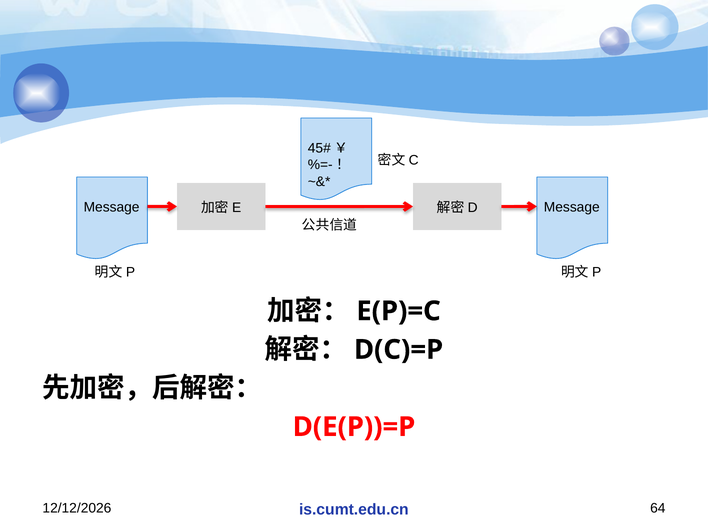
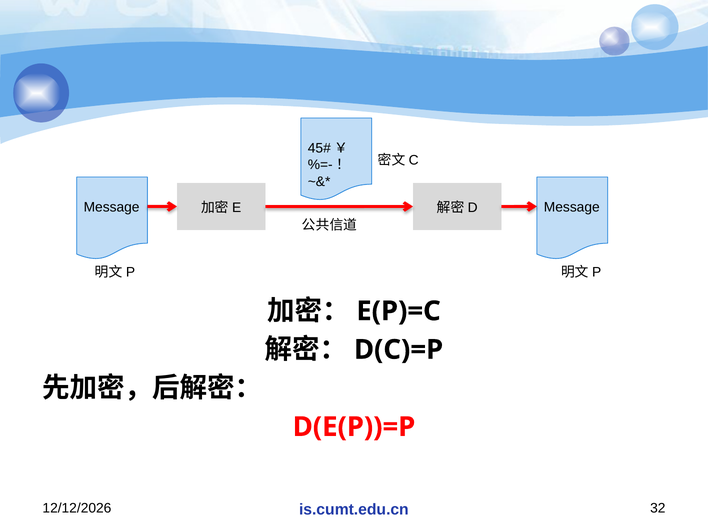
64: 64 -> 32 (658, 508)
